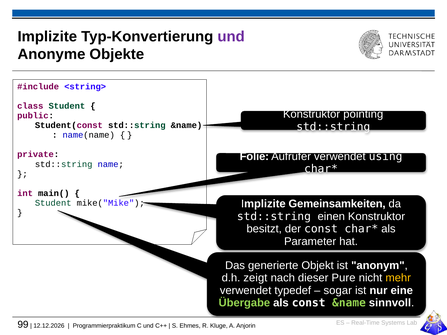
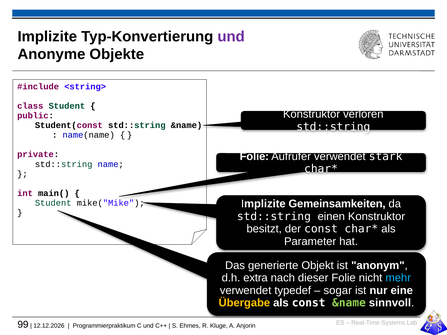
pointing: pointing -> verloren (363, 114)
using: using -> stark (386, 156)
zeigt: zeigt -> extra (256, 278)
dieser Pure: Pure -> Folie (344, 278)
mehr colour: yellow -> light blue (398, 278)
Übergabe colour: light green -> yellow (244, 303)
